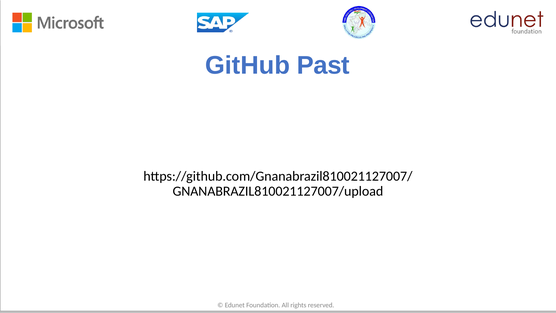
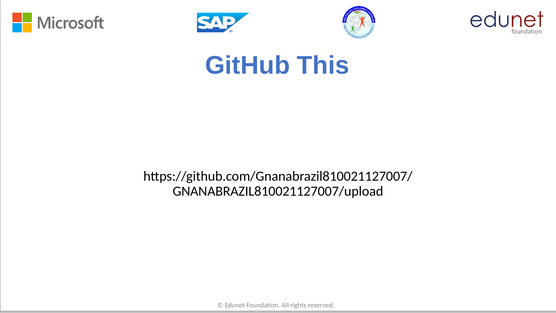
Past: Past -> This (323, 65)
